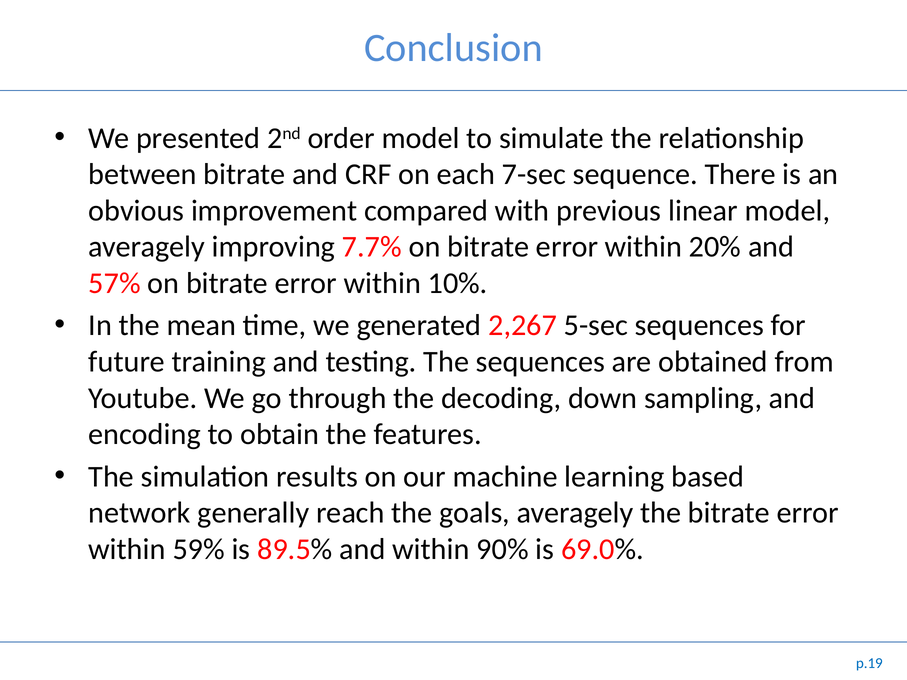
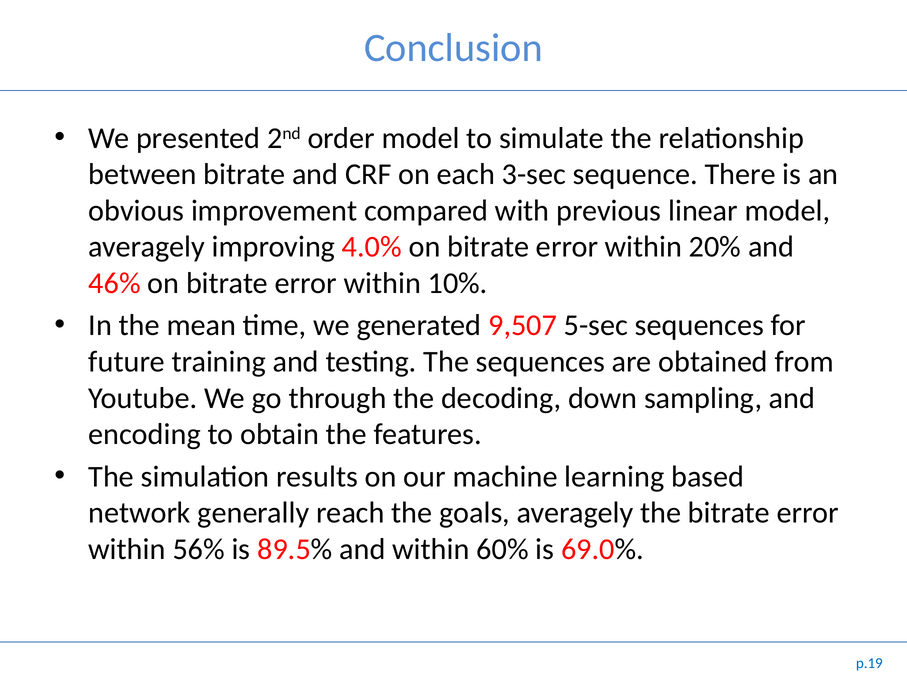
7-sec: 7-sec -> 3-sec (534, 174)
7.7%: 7.7% -> 4.0% (372, 247)
57%: 57% -> 46% (115, 283)
2,267: 2,267 -> 9,507 (523, 326)
59%: 59% -> 56% (199, 549)
90%: 90% -> 60% (502, 549)
